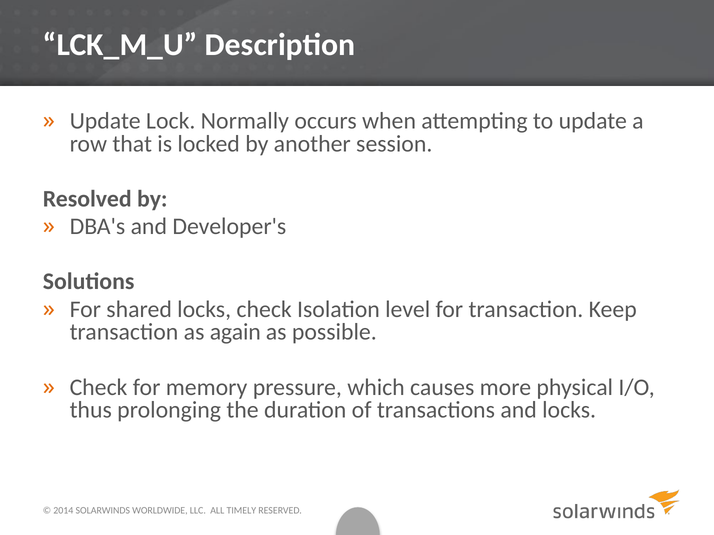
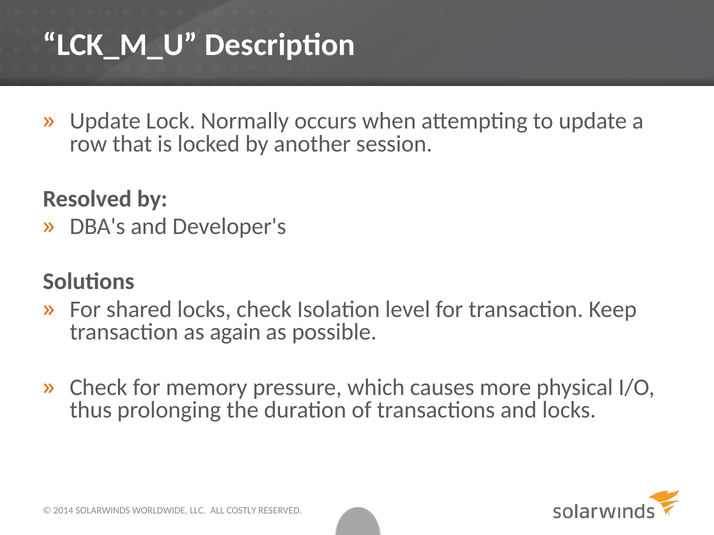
TIMELY: TIMELY -> COSTLY (241, 511)
